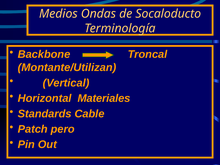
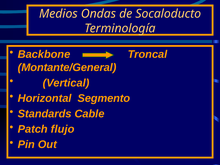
Montante/Utilizan: Montante/Utilizan -> Montante/General (67, 68)
Materiales: Materiales -> Segmento (104, 98)
pero: pero -> flujo (63, 129)
